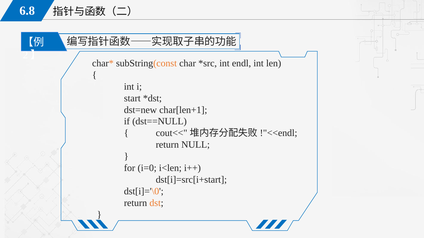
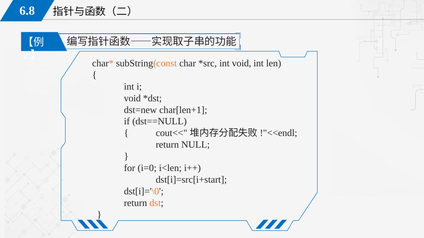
int endl: endl -> void (242, 63)
start: start -> void (132, 98)
